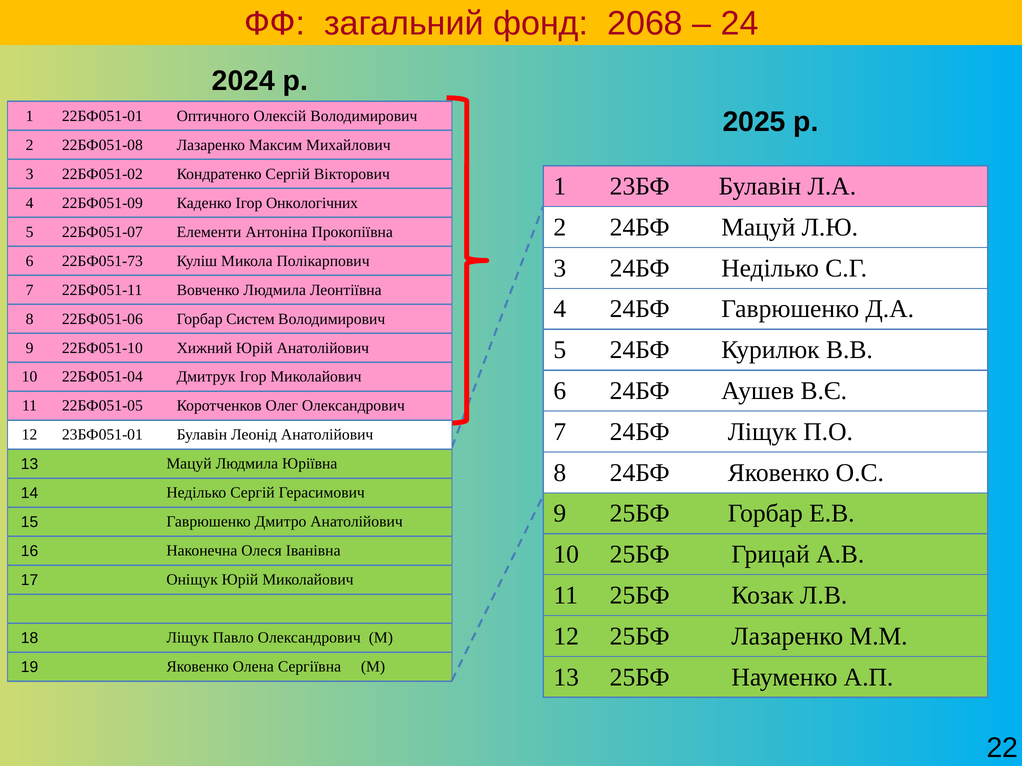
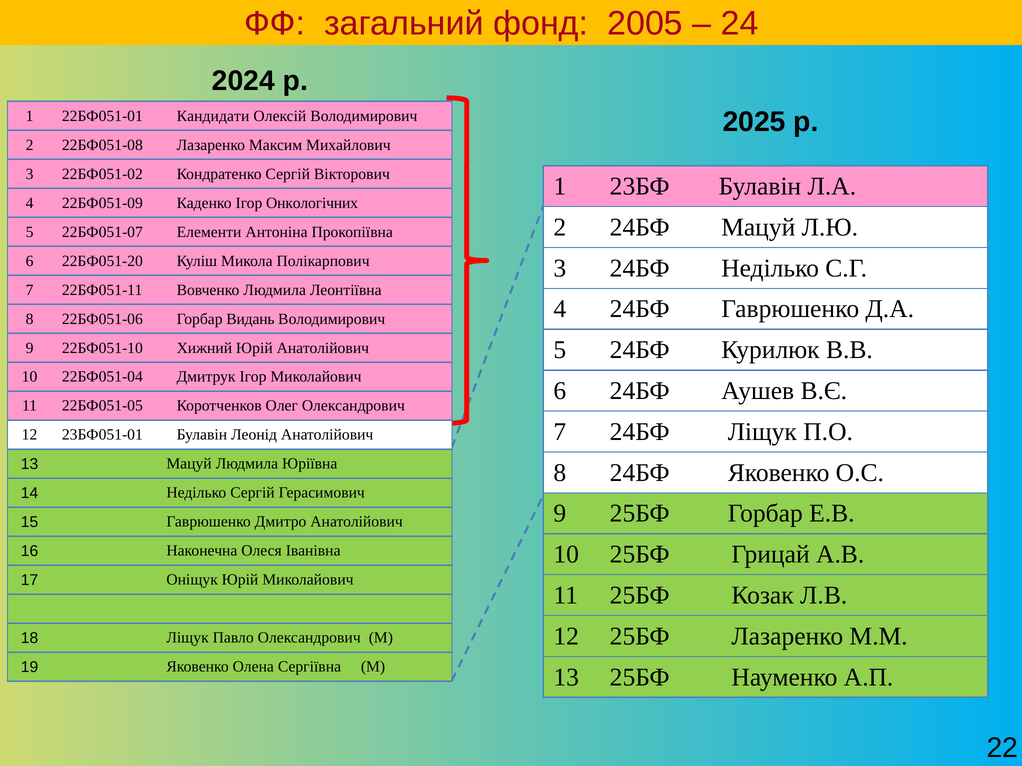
2068: 2068 -> 2005 (645, 23)
Оптичного: Оптичного -> Кандидати (213, 116)
22БФ051-73: 22БФ051-73 -> 22БФ051-20 (102, 261)
Систем: Систем -> Видань (250, 319)
